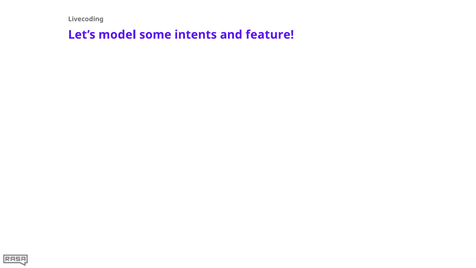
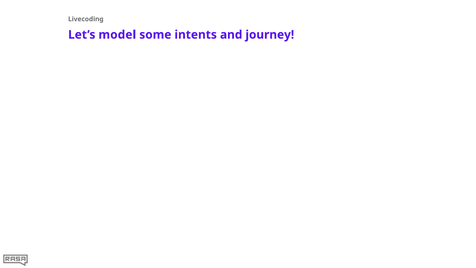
feature: feature -> journey (270, 35)
